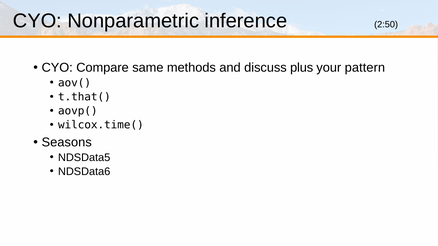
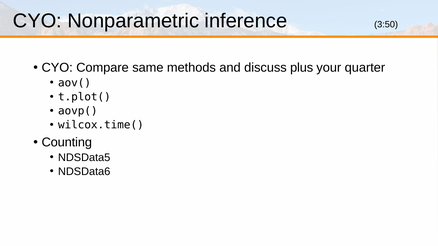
2:50: 2:50 -> 3:50 (386, 24)
pattern: pattern -> quarter (365, 68)
t.that(: t.that( -> t.plot( (84, 97)
Seasons: Seasons -> Counting (67, 143)
